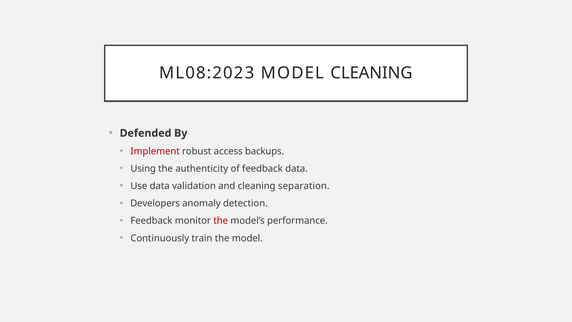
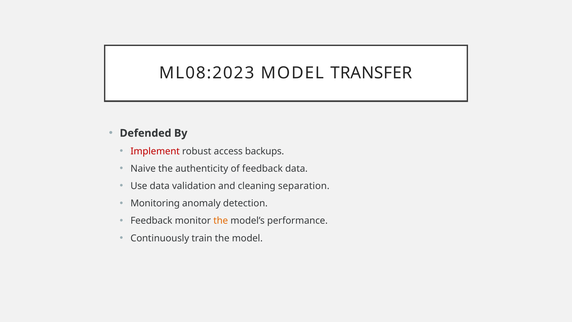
MODEL CLEANING: CLEANING -> TRANSFER (371, 73)
Using: Using -> Naive (143, 168)
Developers: Developers -> Monitoring (155, 203)
the colour: red -> orange (221, 221)
